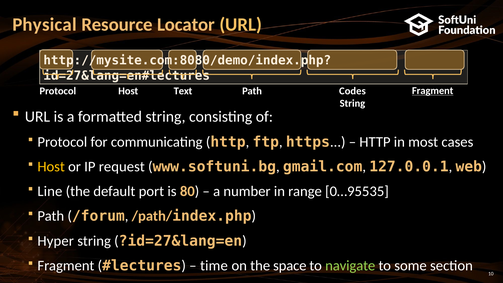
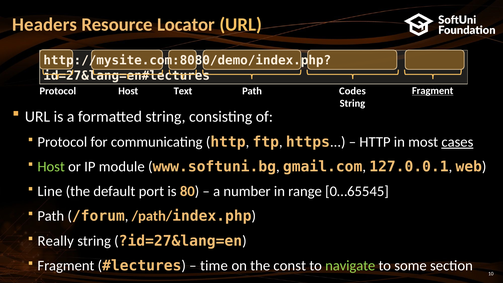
Physical: Physical -> Headers (45, 24)
cases underline: none -> present (457, 142)
Host colour: yellow -> light green (51, 167)
request: request -> module (122, 167)
0…95535: 0…95535 -> 0…65545 (357, 191)
Hyper: Hyper -> Really (56, 241)
space: space -> const (290, 266)
